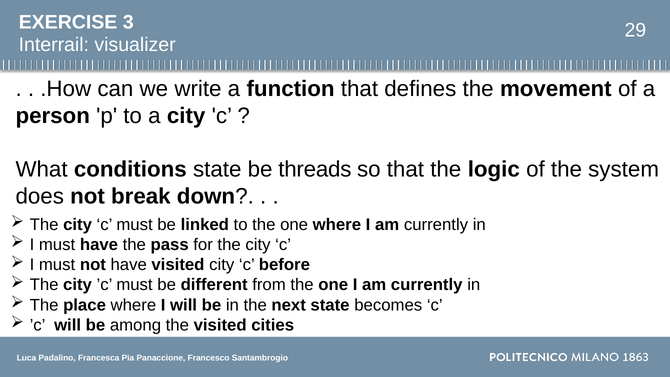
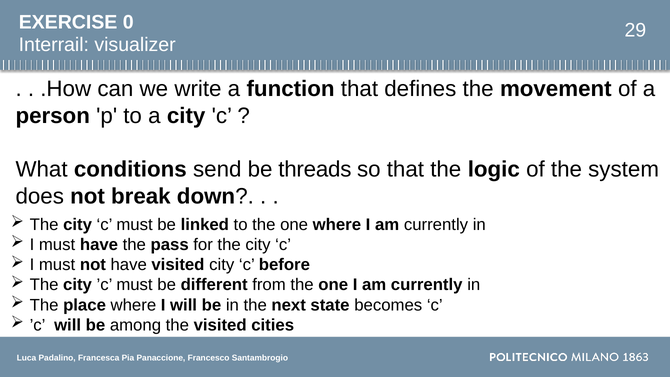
3: 3 -> 0 (128, 22)
conditions state: state -> send (217, 170)
